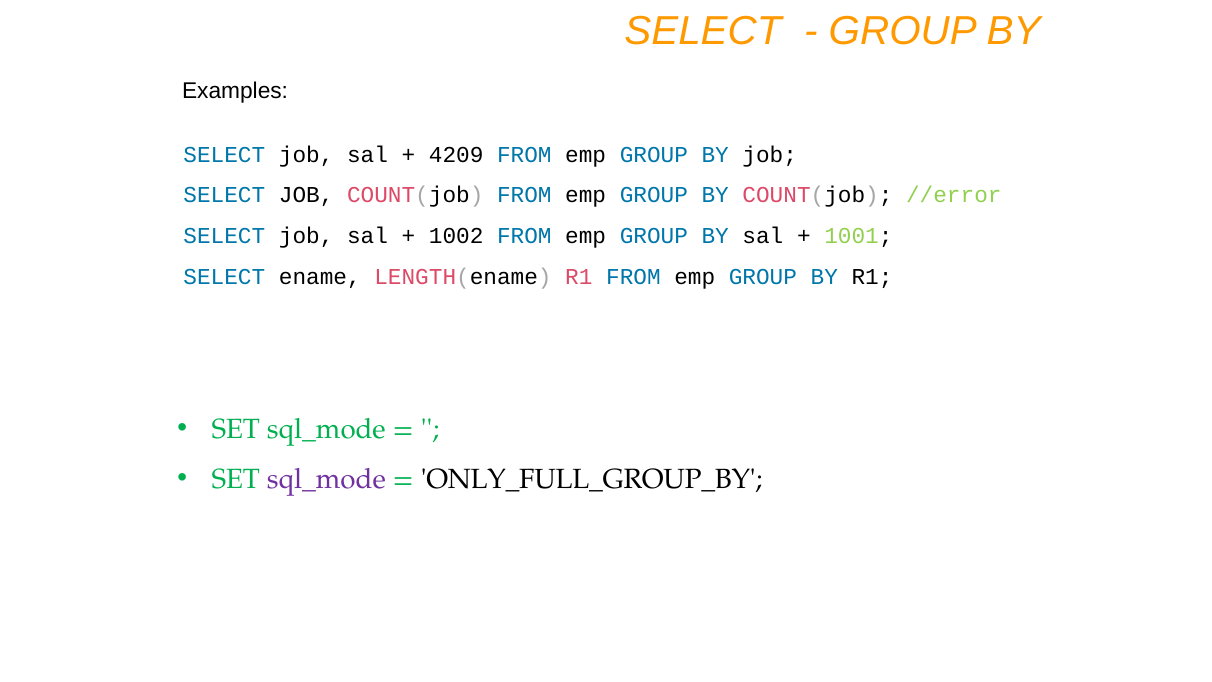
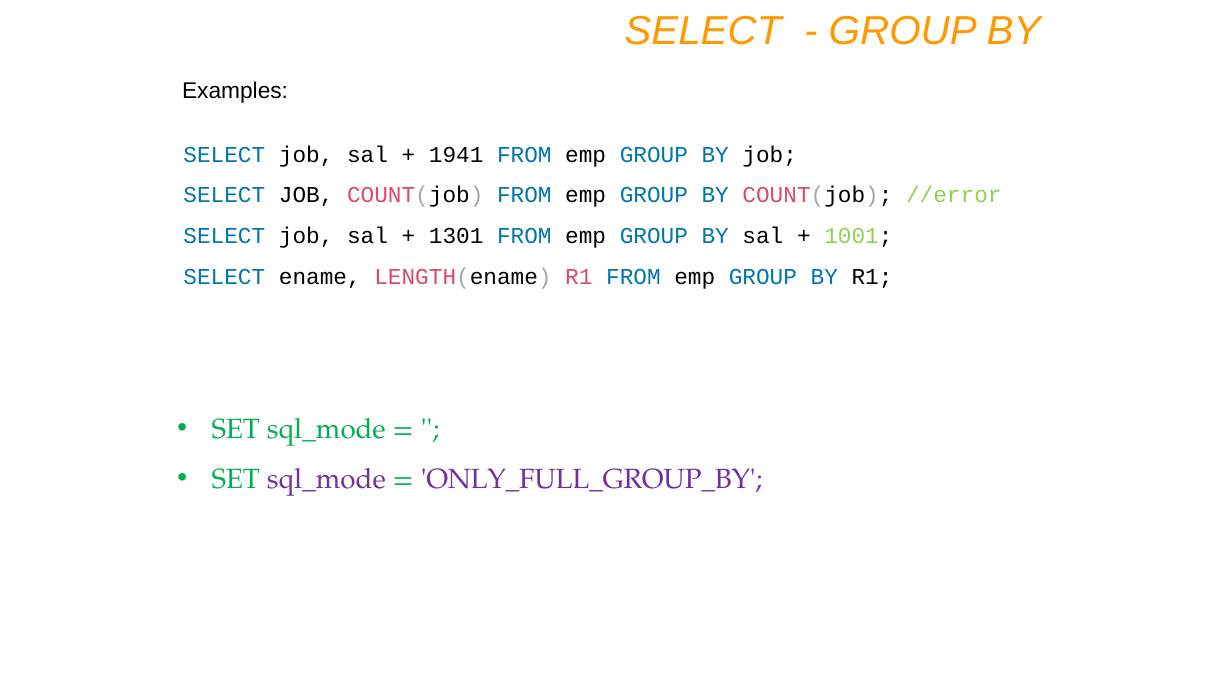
4209: 4209 -> 1941 (456, 155)
1002: 1002 -> 1301 (456, 236)
ONLY_FULL_GROUP_BY colour: black -> purple (592, 479)
